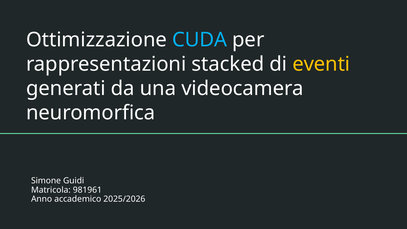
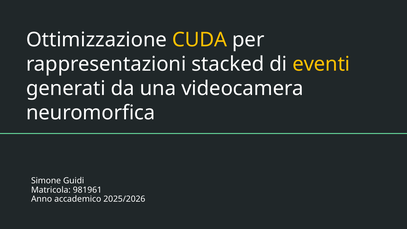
CUDA colour: light blue -> yellow (200, 40)
